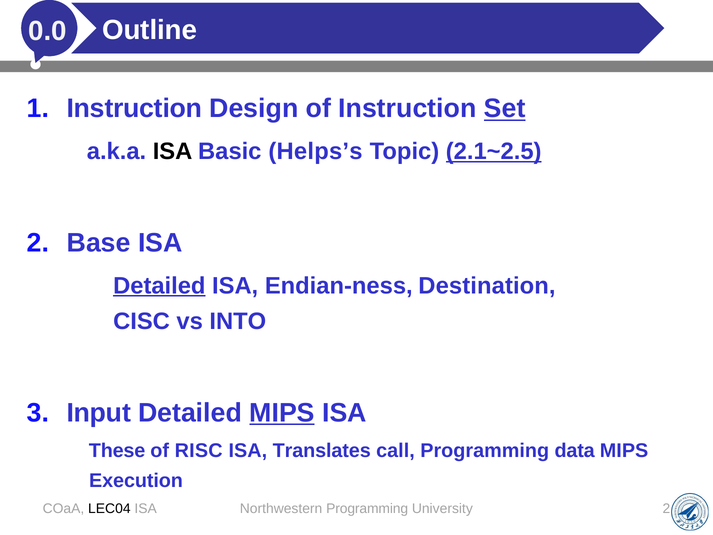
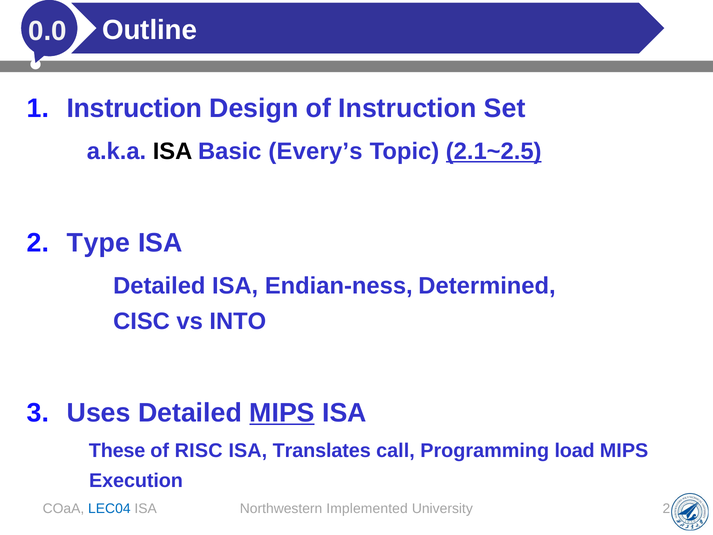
Set underline: present -> none (505, 109)
Helps’s: Helps’s -> Every’s (315, 151)
Base: Base -> Type (99, 243)
Detailed underline: present -> none (159, 286)
Destination: Destination -> Determined (487, 286)
Input: Input -> Uses (99, 413)
data: data -> load (575, 451)
LEC04 colour: black -> blue (109, 508)
Northwestern Programming: Programming -> Implemented (367, 508)
